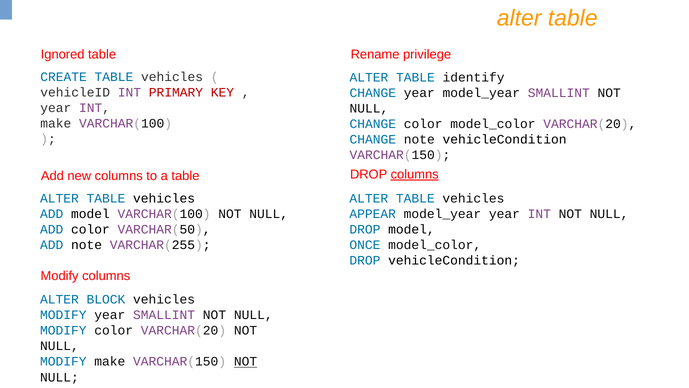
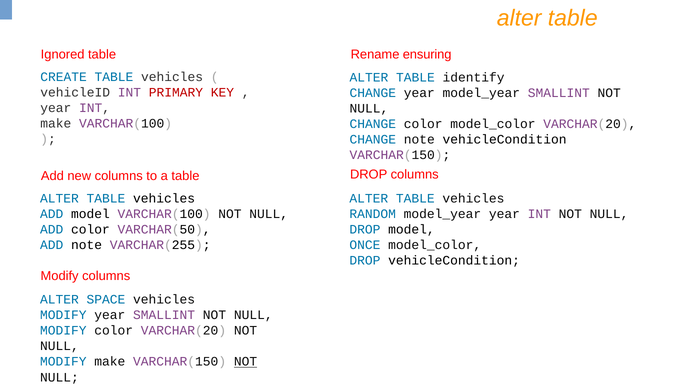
privilege: privilege -> ensuring (427, 54)
columns underline: present -> none (415, 174)
APPEAR: APPEAR -> RANDOM (373, 214)
BLOCK: BLOCK -> SPACE (106, 299)
